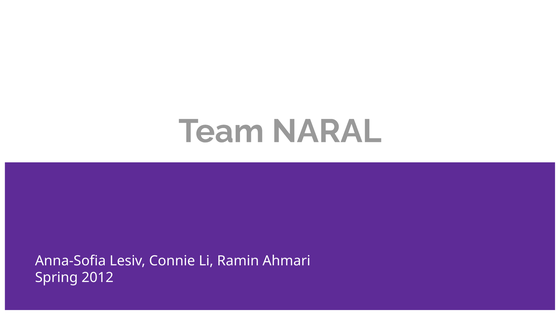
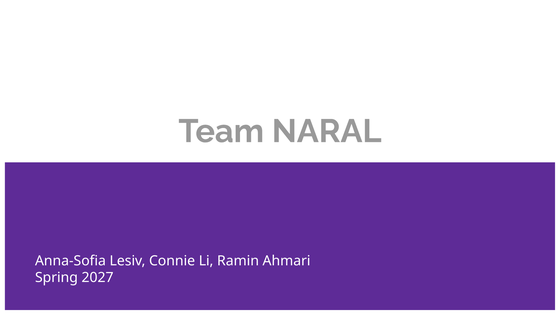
2012: 2012 -> 2027 (98, 278)
